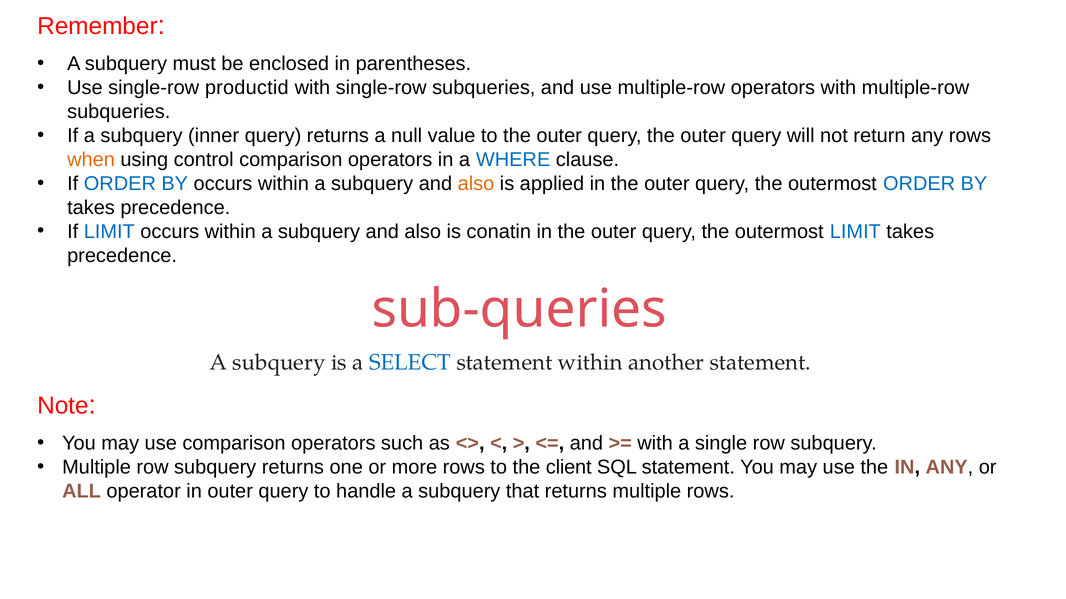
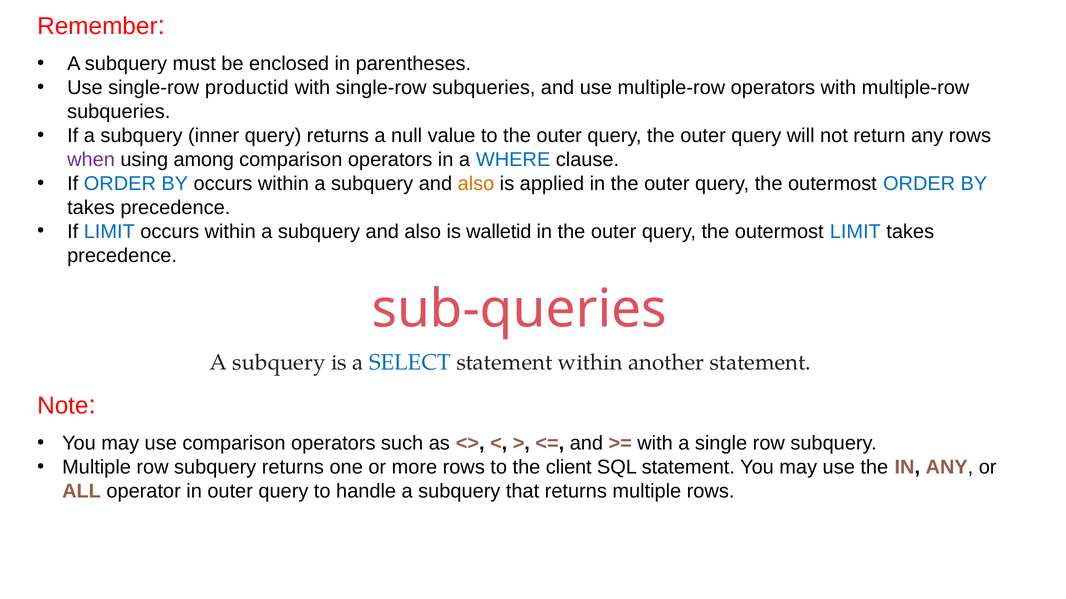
when colour: orange -> purple (91, 160)
control: control -> among (204, 160)
conatin: conatin -> walletid (499, 232)
